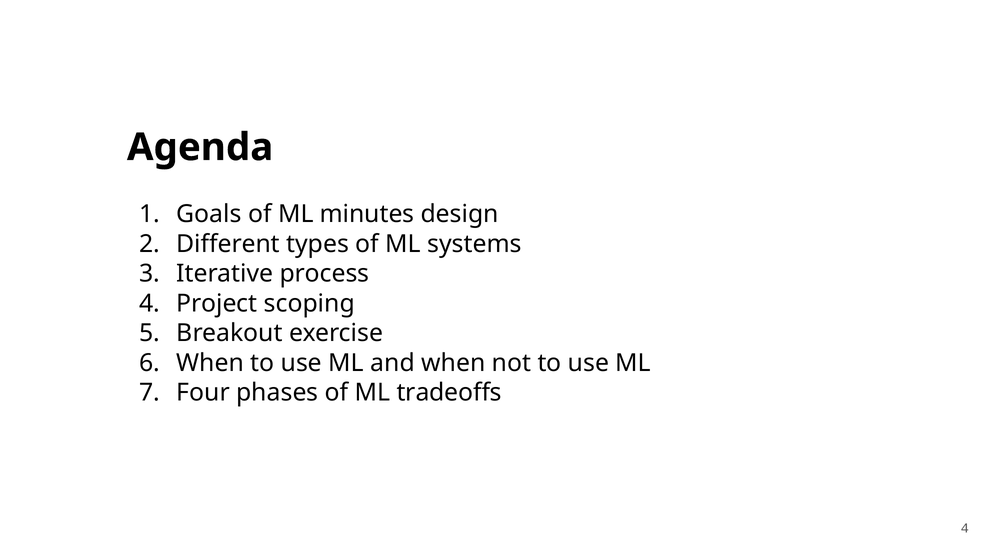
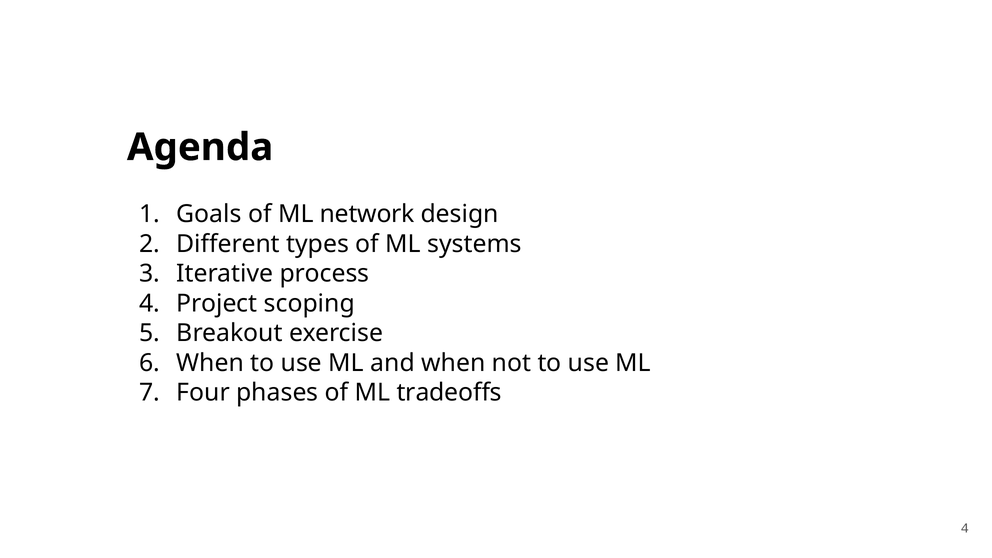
minutes: minutes -> network (367, 214)
